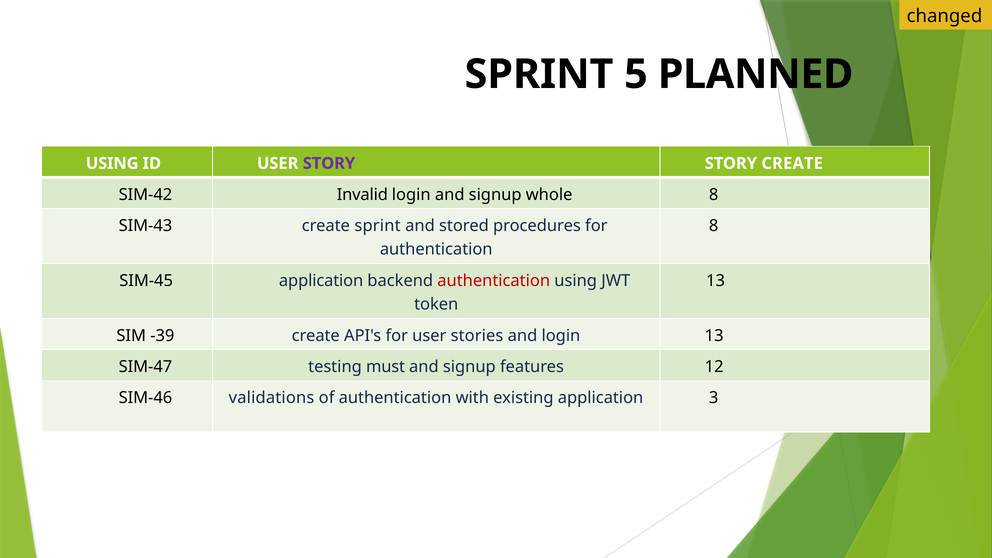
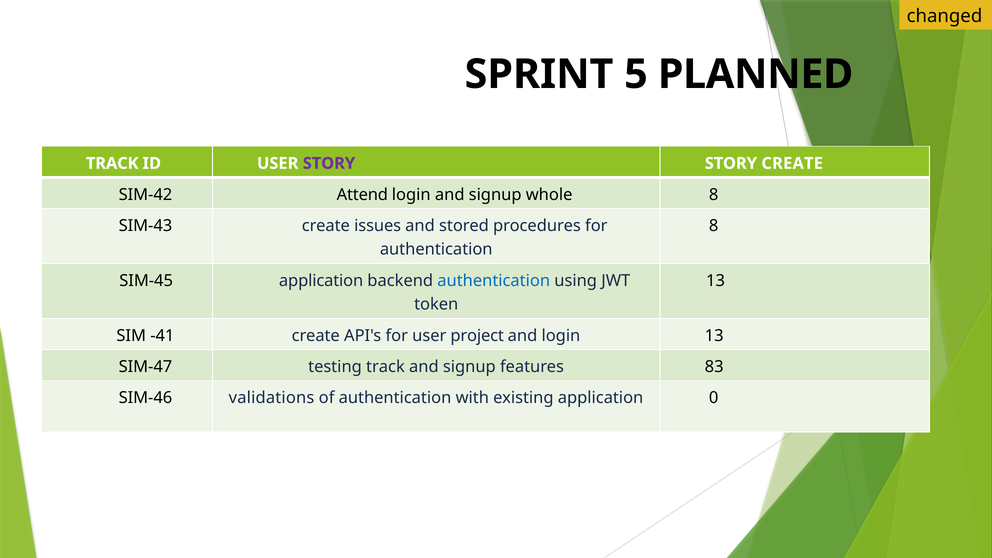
USING: USING -> TRACK (112, 163)
Invalid: Invalid -> Attend (362, 195)
create sprint: sprint -> issues (378, 226)
authentication colour: red -> blue (494, 281)
-39: -39 -> -41 (162, 336)
stories: stories -> project (477, 336)
testing must: must -> track (385, 367)
12: 12 -> 83 (714, 367)
3: 3 -> 0 (714, 398)
